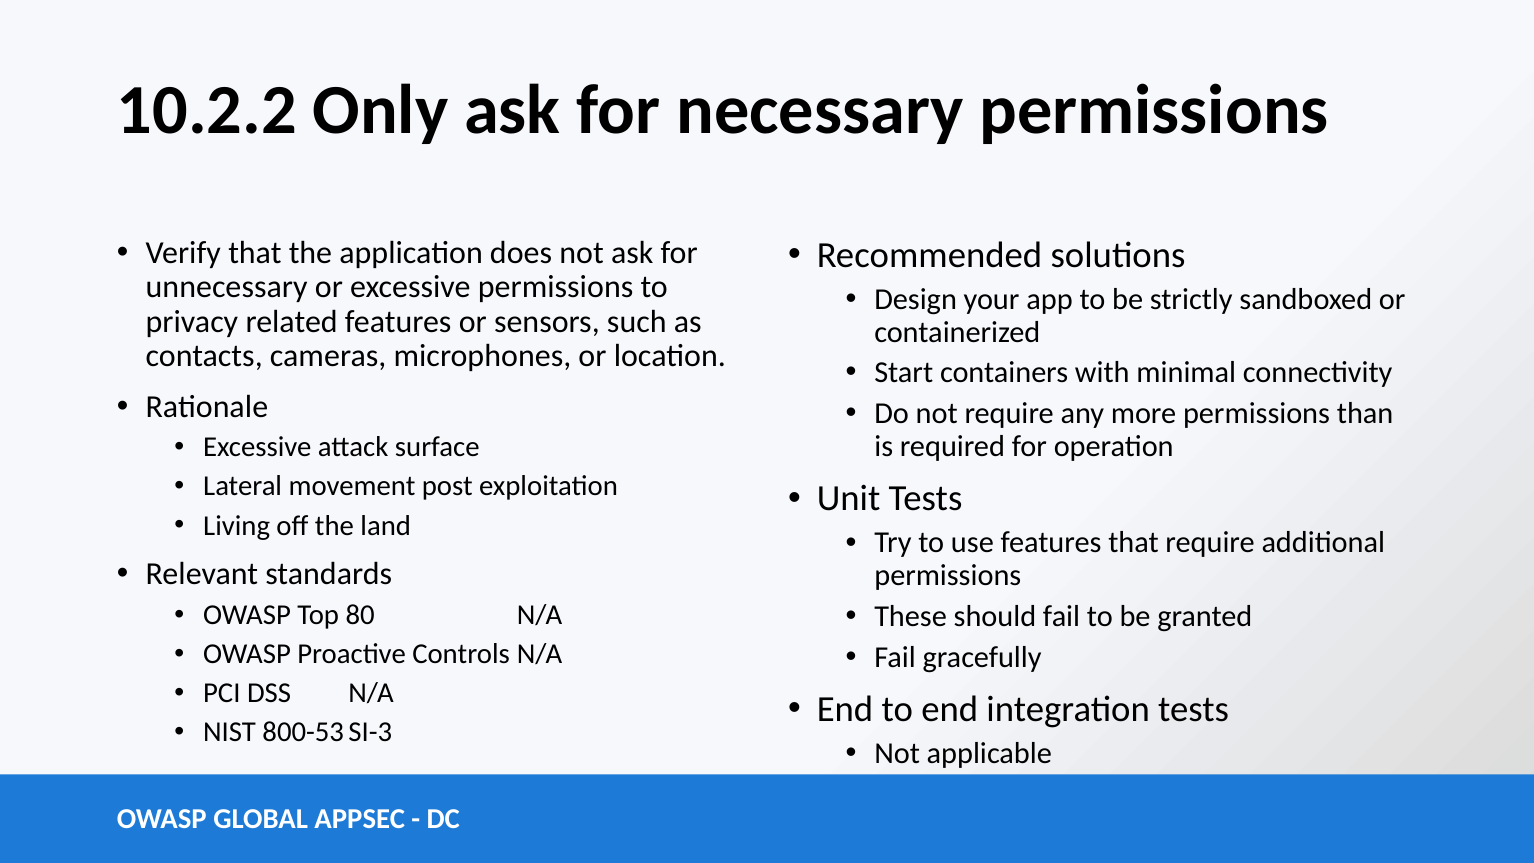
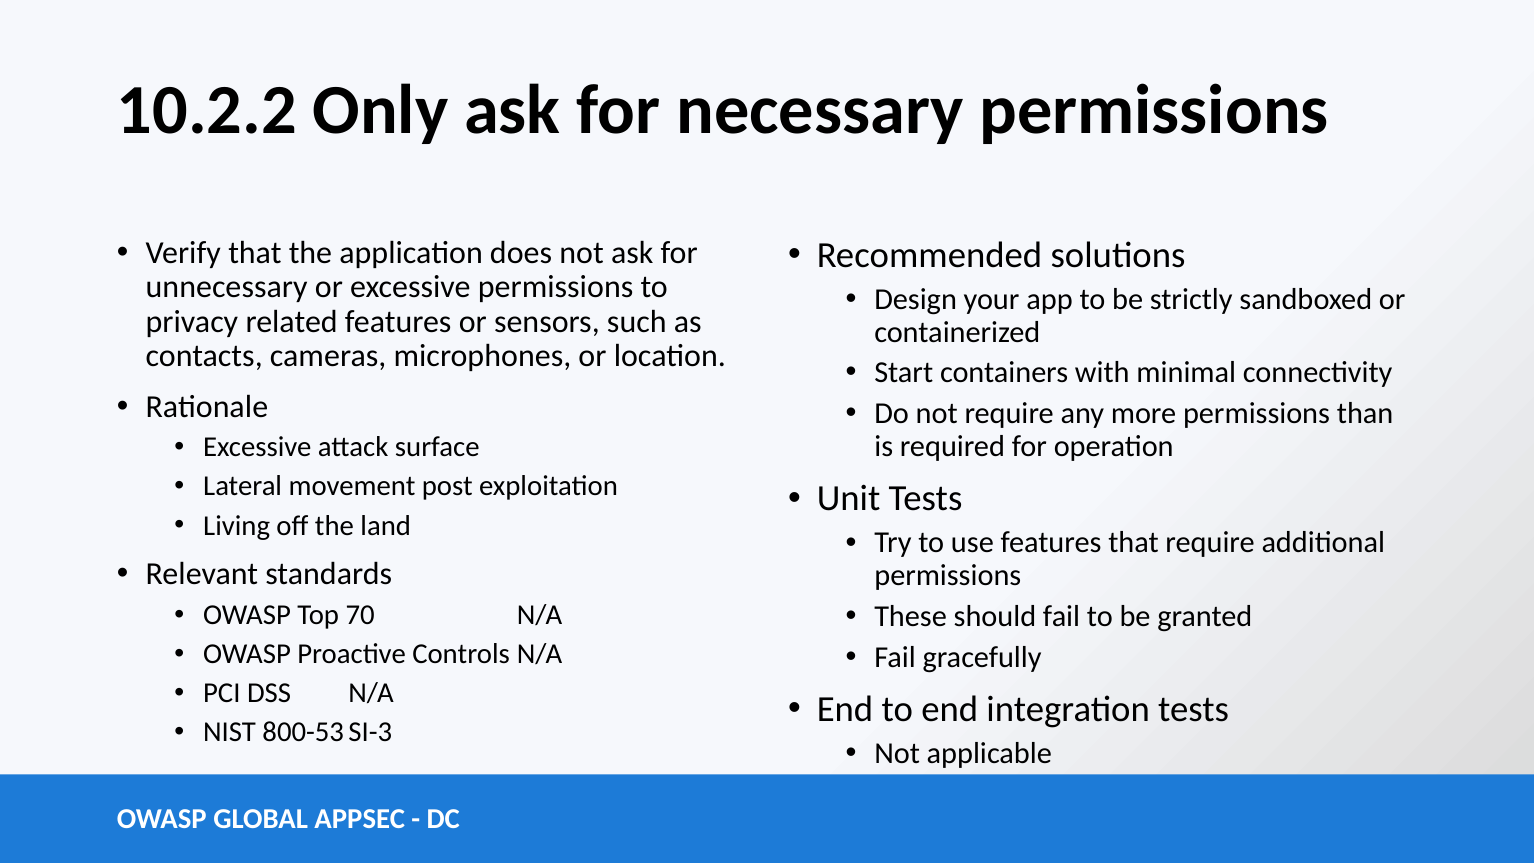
80: 80 -> 70 (360, 615)
